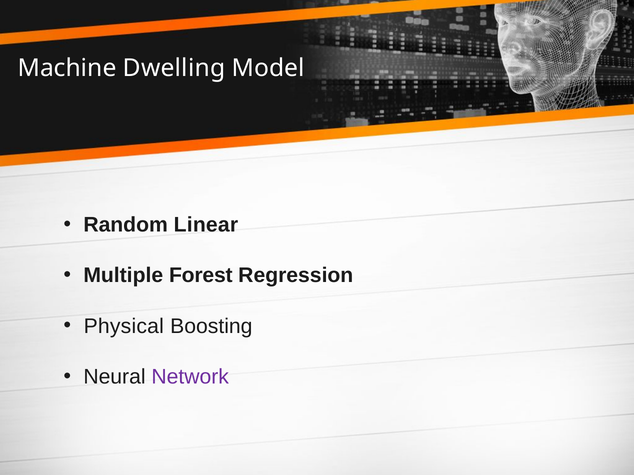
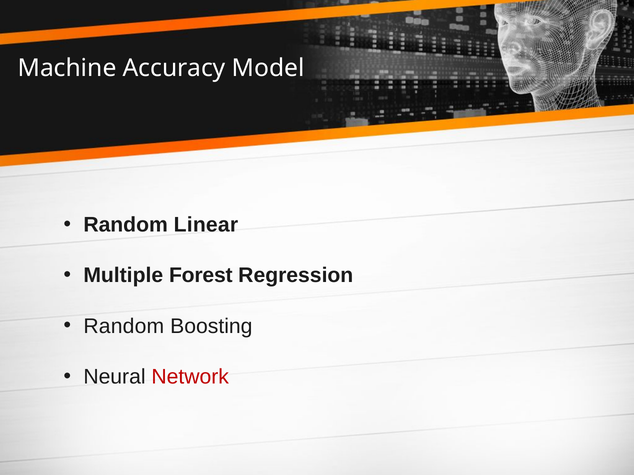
Dwelling: Dwelling -> Accuracy (174, 68)
Physical: Physical -> Random (124, 326)
Network colour: purple -> red (190, 377)
